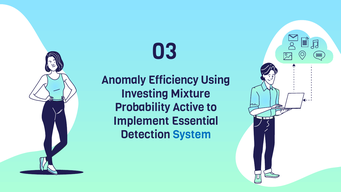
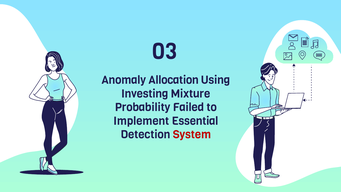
Efficiency: Efficiency -> Allocation (173, 80)
Active: Active -> Failed (188, 107)
System colour: blue -> red (192, 135)
